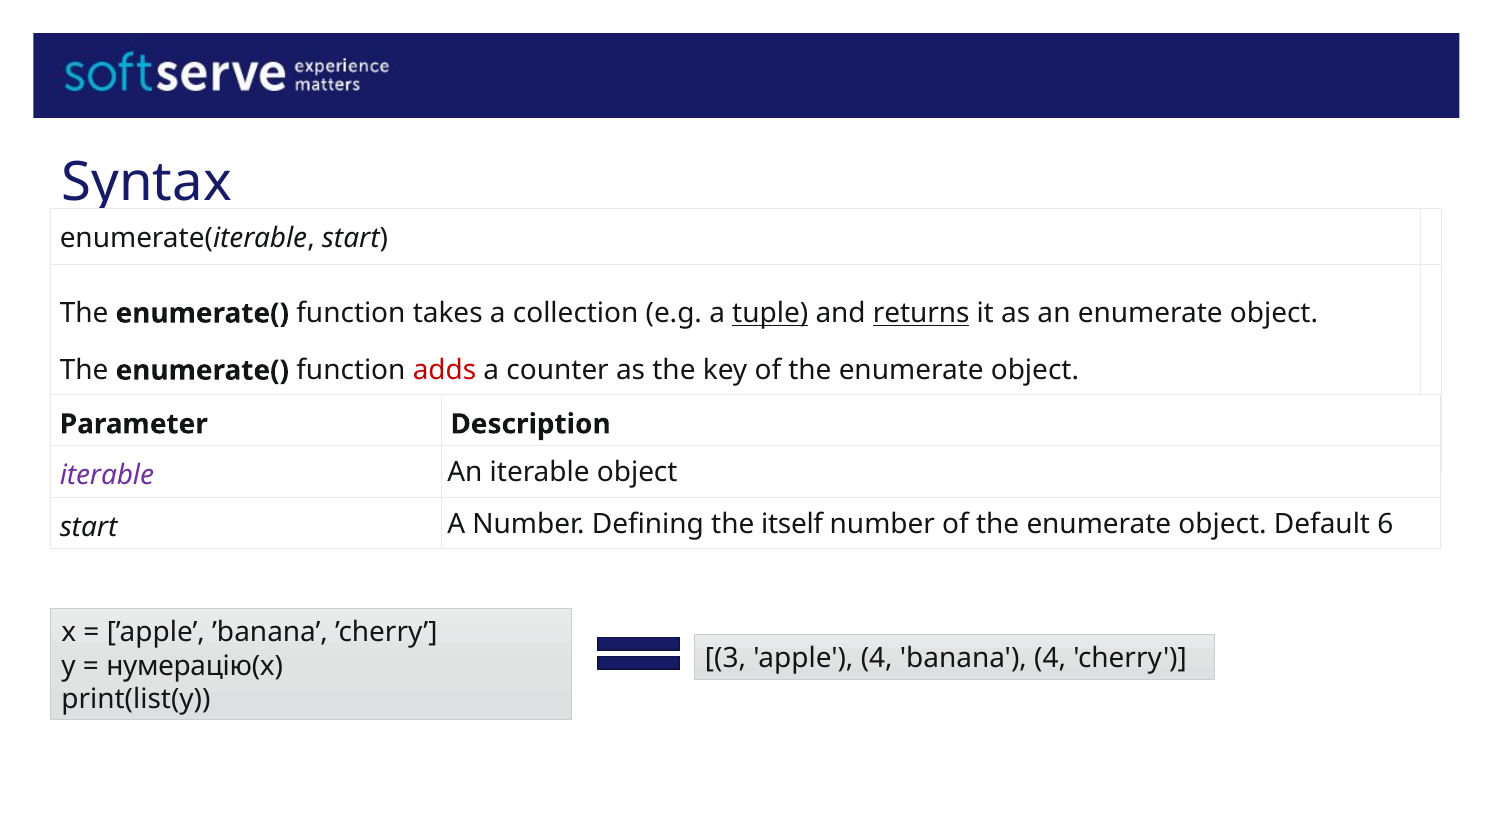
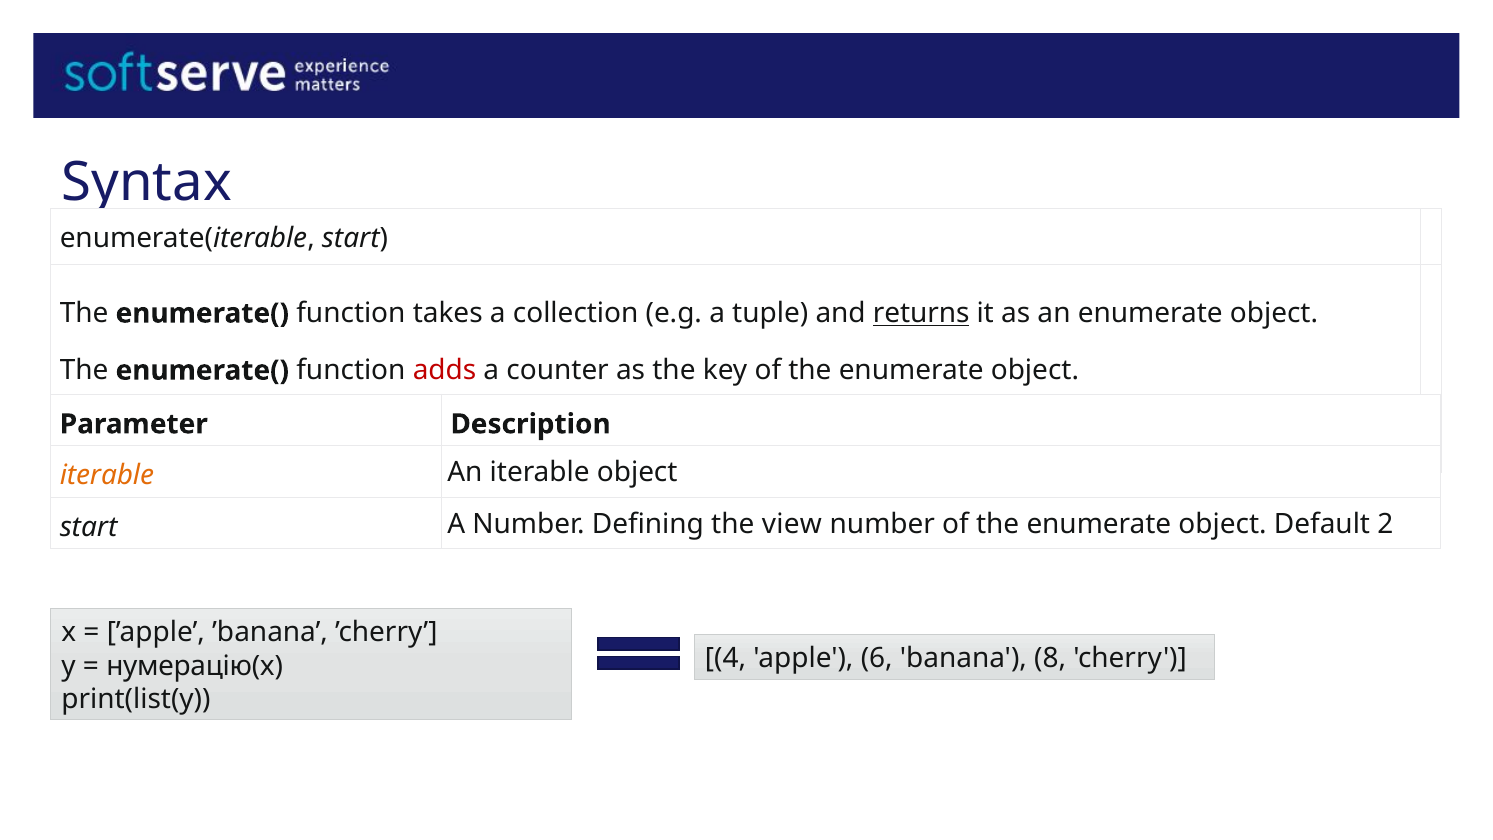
tuple underline: present -> none (770, 313)
iterable colour: purple -> orange (107, 475)
itself: itself -> view (792, 524)
6: 6 -> 2 (1385, 524)
3: 3 -> 4 (726, 659)
apple 4: 4 -> 6 (877, 659)
banana 4: 4 -> 8 (1050, 659)
